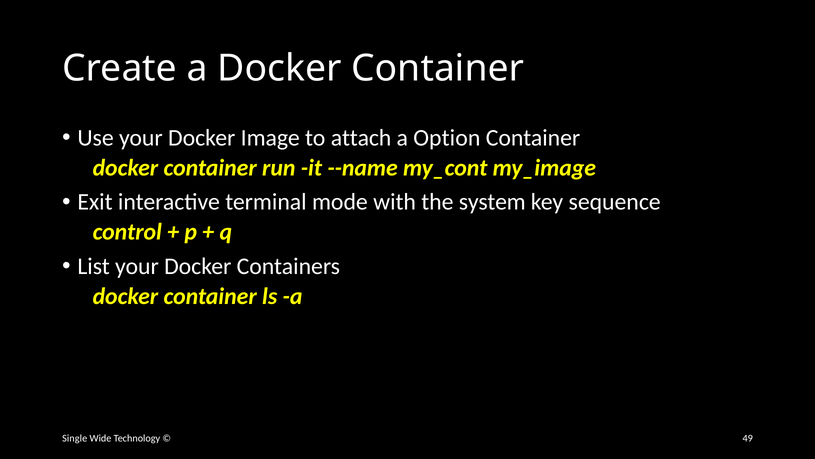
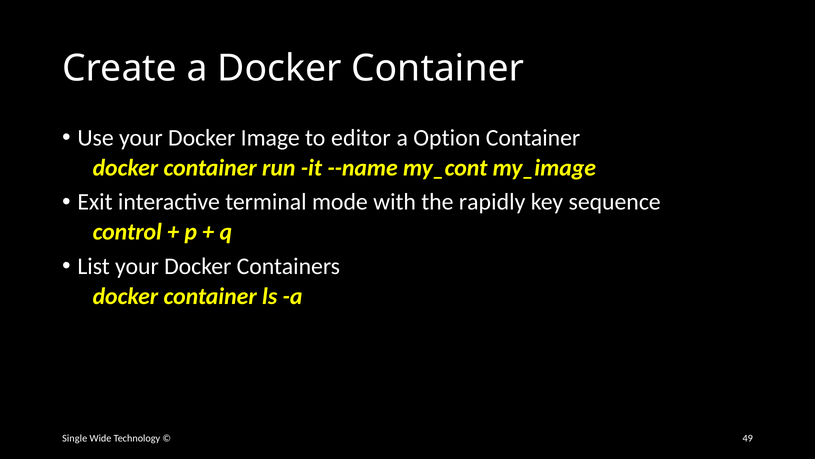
attach: attach -> editor (361, 138)
system: system -> rapidly (492, 202)
